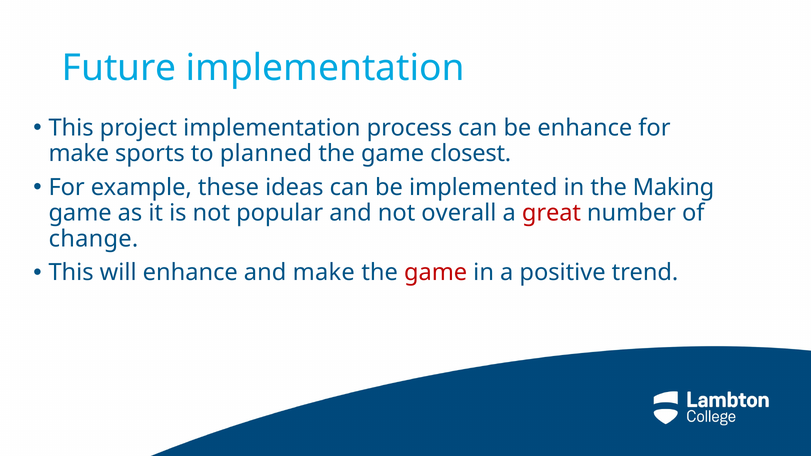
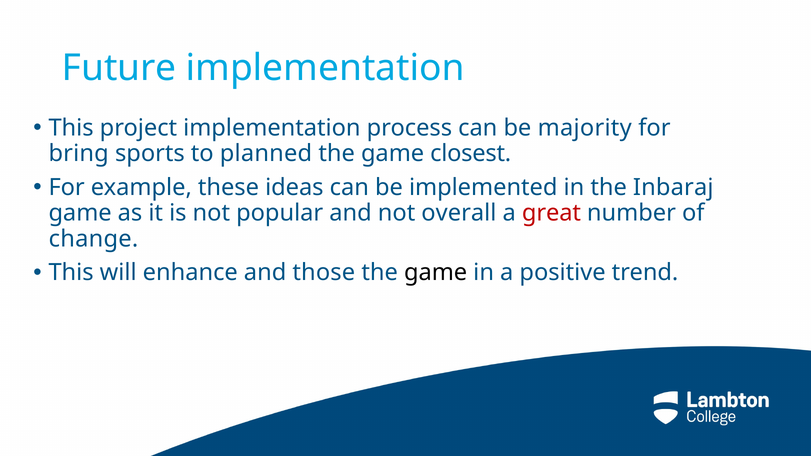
be enhance: enhance -> majority (585, 128)
make: make -> bring (79, 154)
Making: Making -> Inbaraj (673, 188)
and make: make -> those (324, 273)
game colour: red -> black (436, 273)
